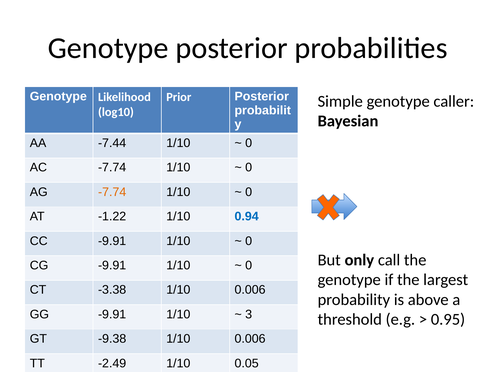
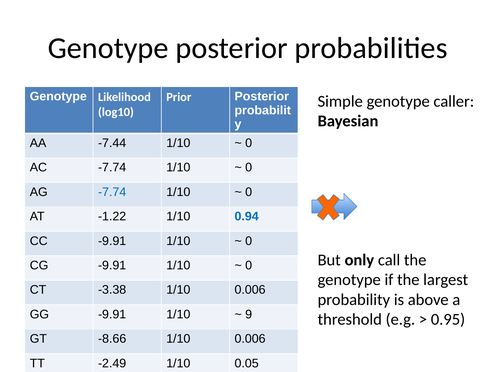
-7.74 colour: orange -> blue (112, 192)
3: 3 -> 9 (249, 314)
-9.38: -9.38 -> -8.66 (112, 339)
